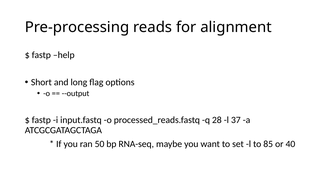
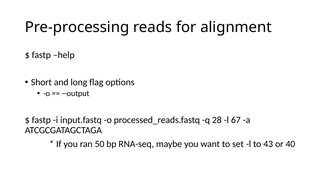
37: 37 -> 67 (236, 120)
85: 85 -> 43 (268, 144)
